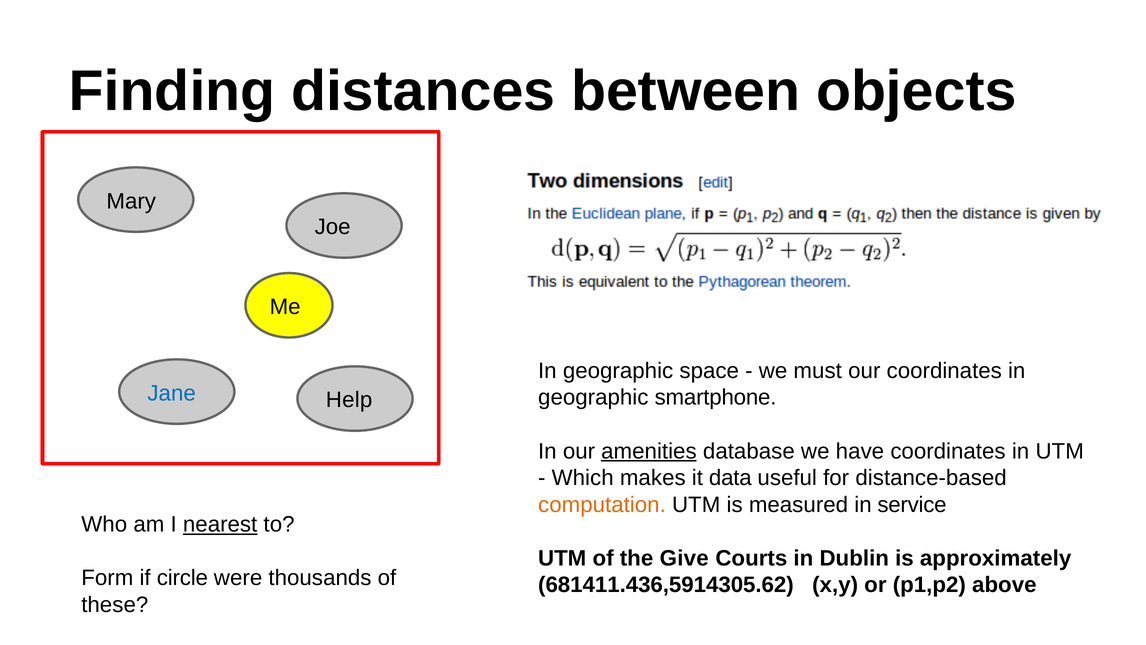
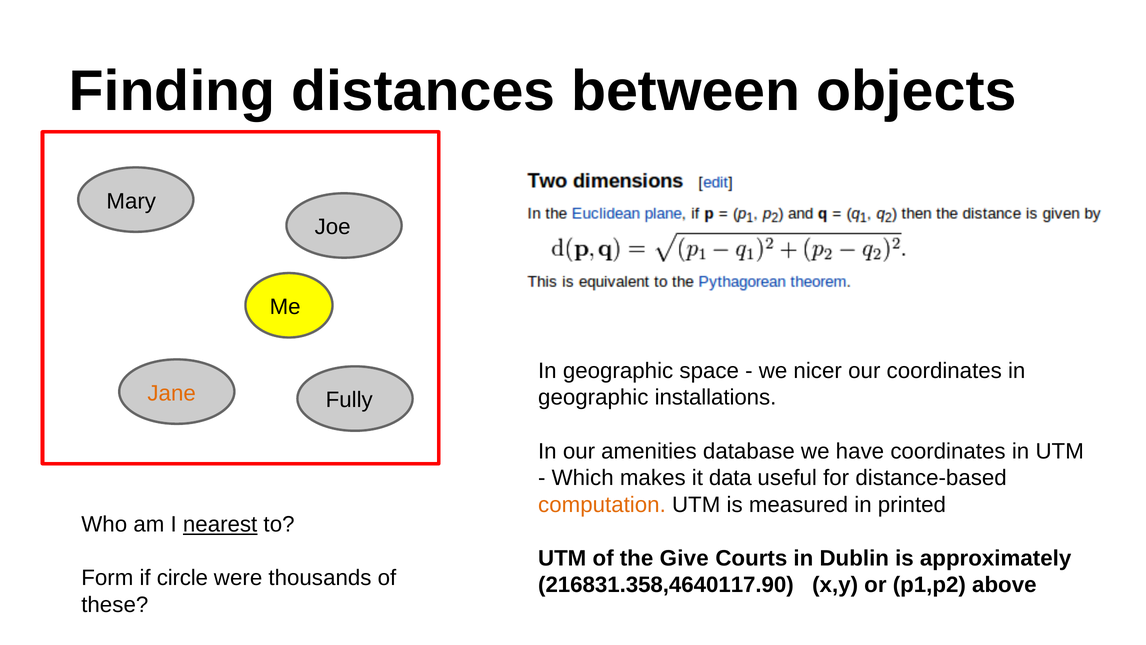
must: must -> nicer (818, 371)
Jane colour: blue -> orange (172, 393)
smartphone: smartphone -> installations (715, 397)
Help: Help -> Fully (349, 400)
amenities underline: present -> none (649, 451)
service: service -> printed (912, 504)
681411.436,5914305.62: 681411.436,5914305.62 -> 216831.358,4640117.90 (666, 585)
